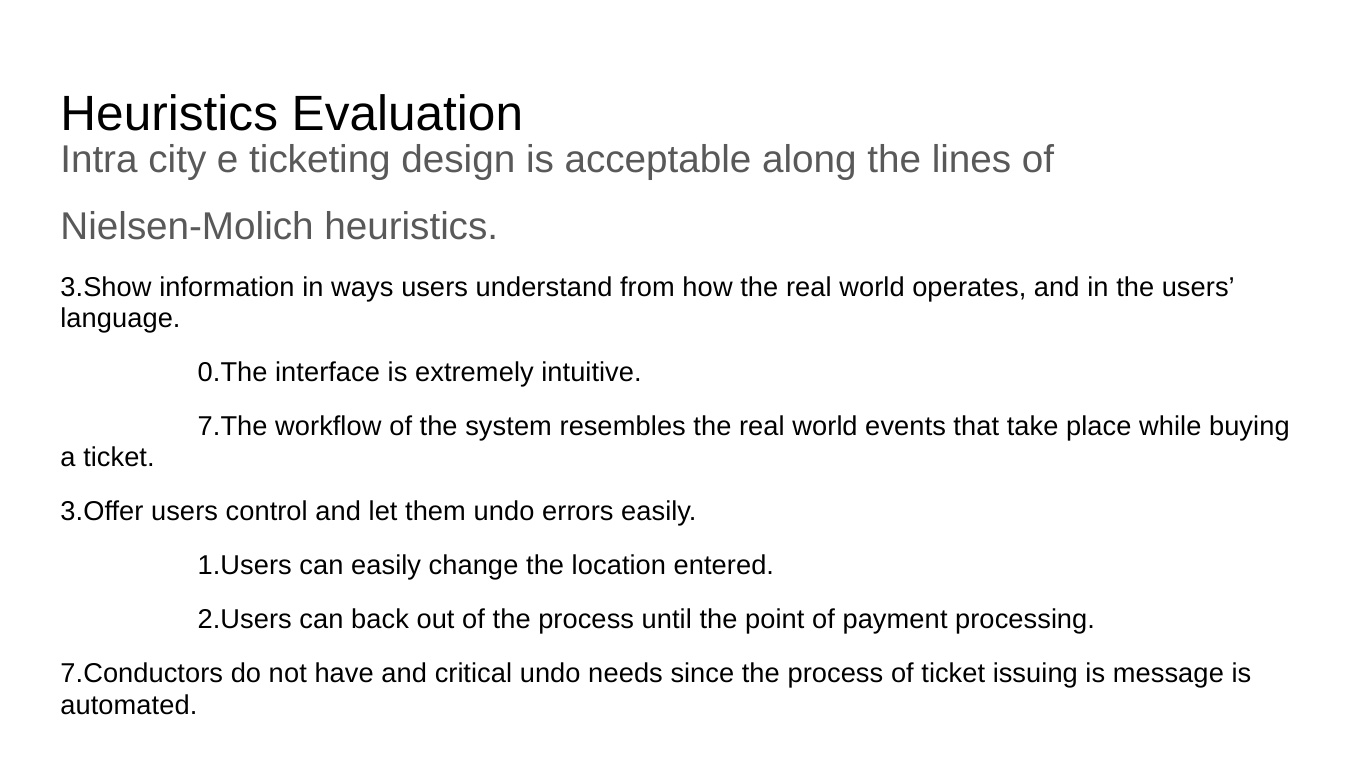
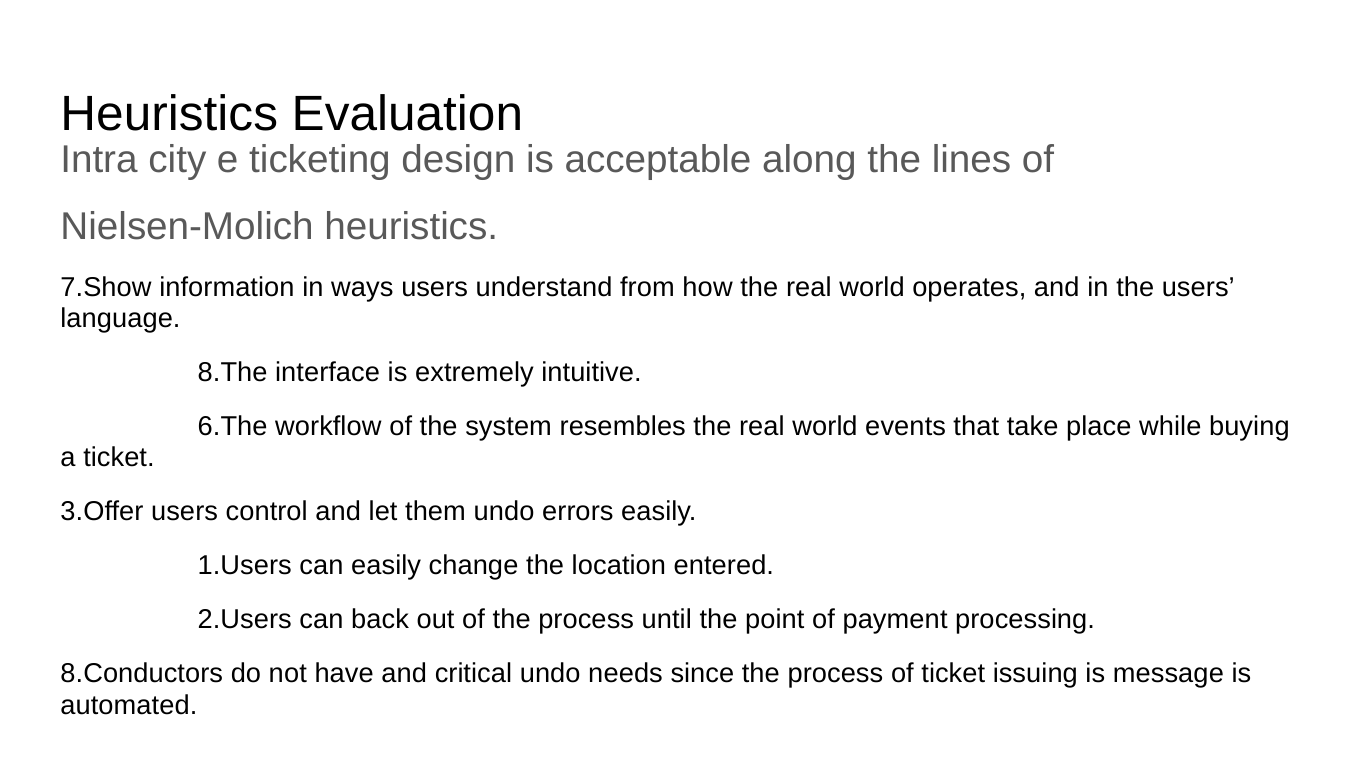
3.Show: 3.Show -> 7.Show (106, 287)
0.The: 0.The -> 8.The (233, 372)
7.The: 7.The -> 6.The (233, 426)
7.Conductors: 7.Conductors -> 8.Conductors (142, 674)
